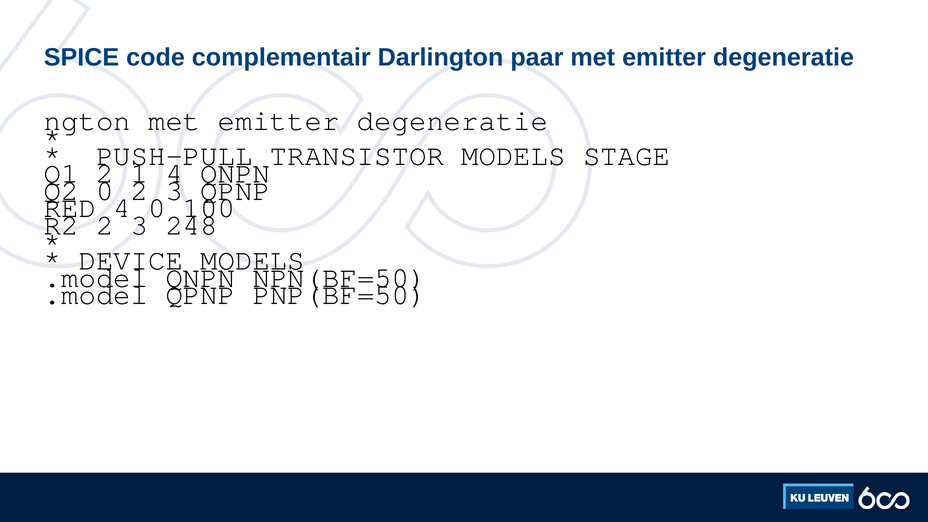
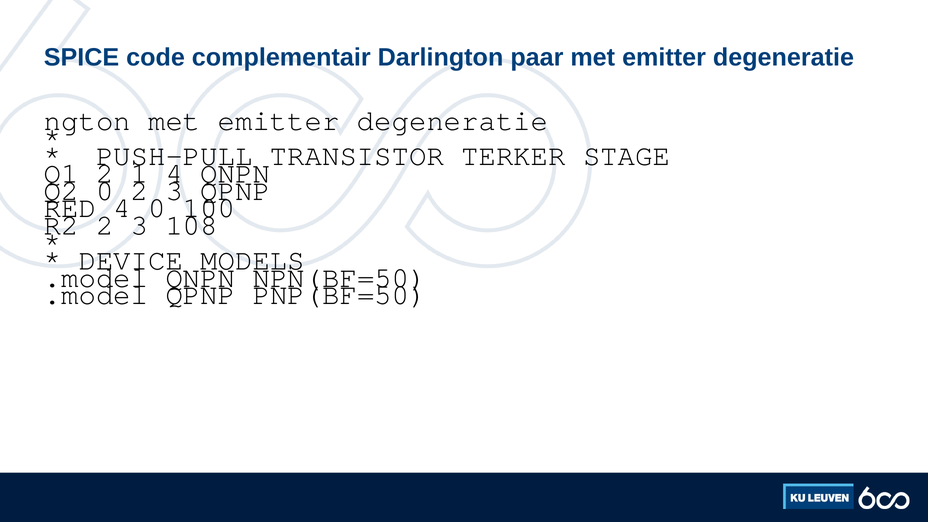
TRANSISTOR MODELS: MODELS -> TERKER (513, 156)
248: 248 -> 108 (192, 225)
